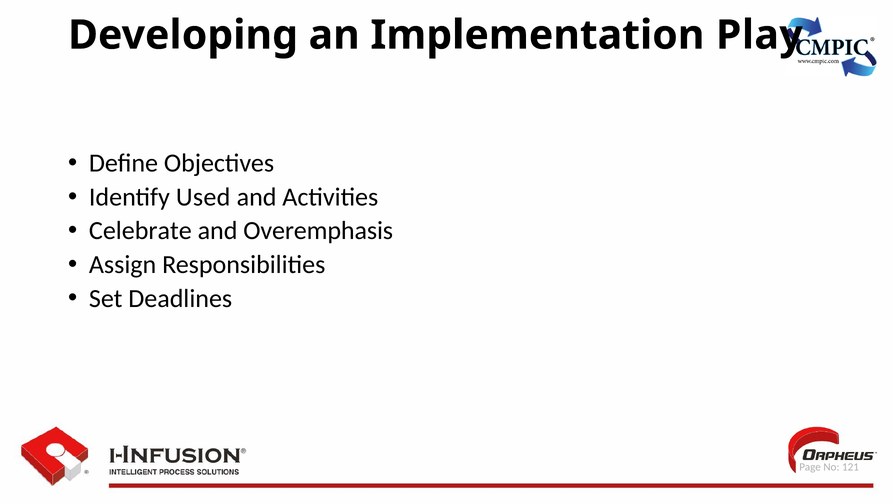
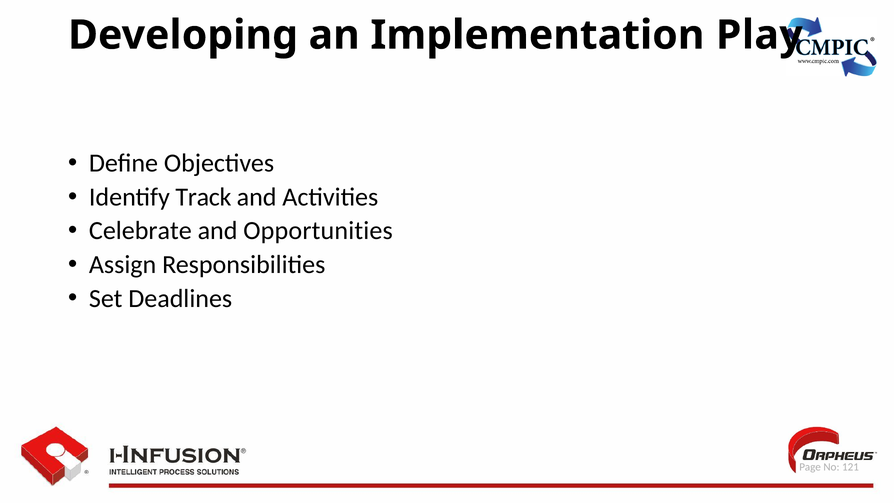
Used: Used -> Track (203, 197)
Overemphasis: Overemphasis -> Opportunities (318, 231)
